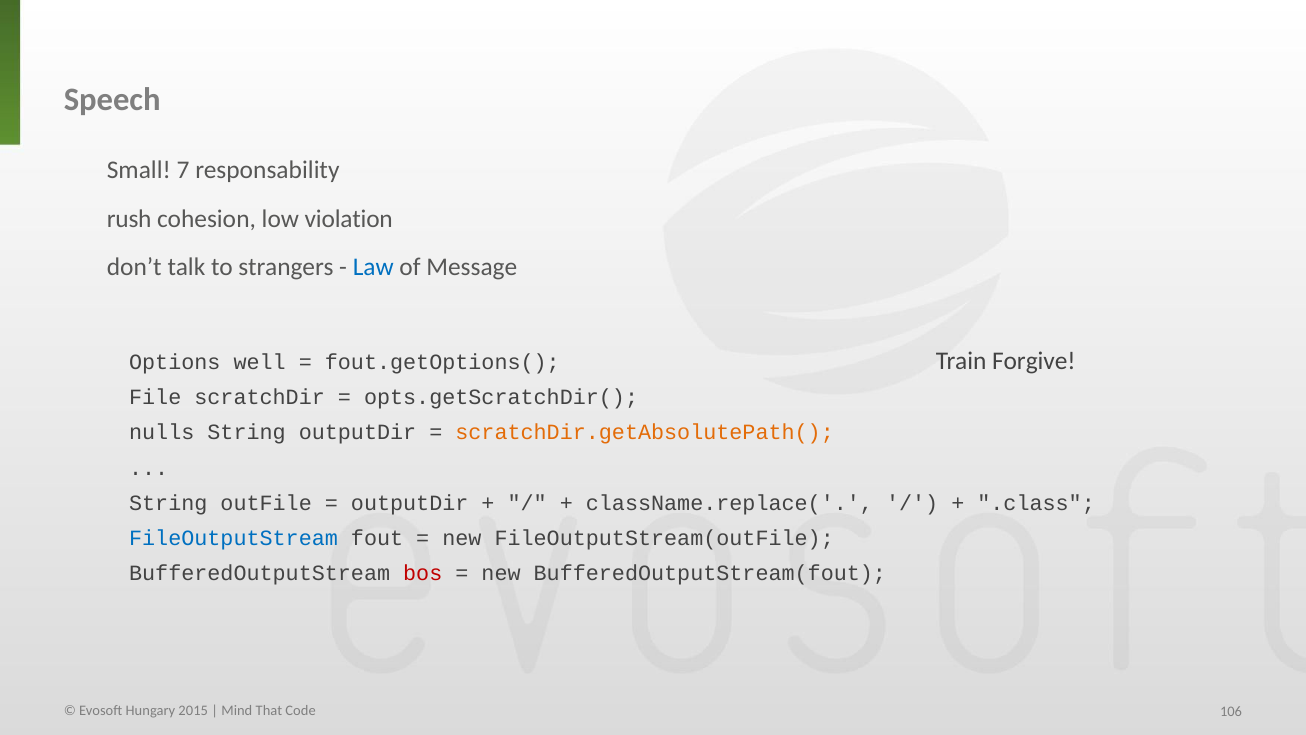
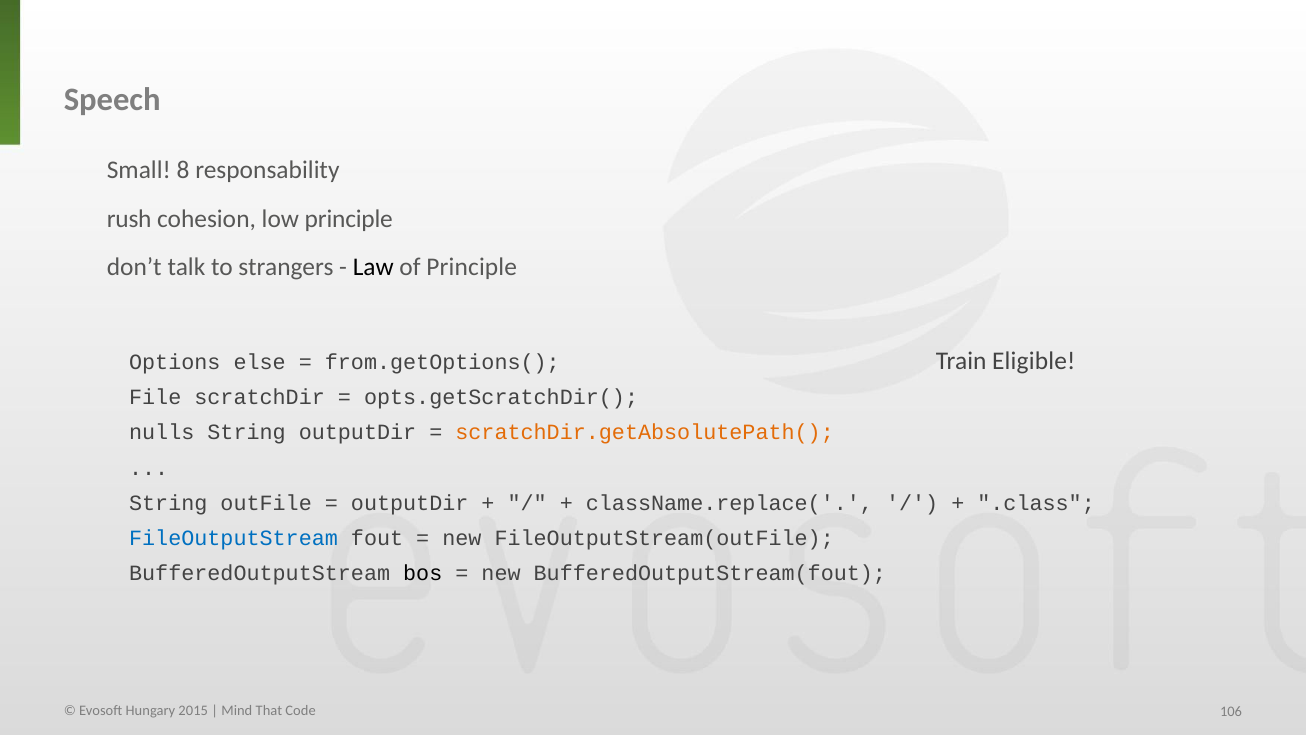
7: 7 -> 8 (183, 170)
low violation: violation -> principle (349, 219)
Law colour: blue -> black (373, 267)
of Message: Message -> Principle (472, 267)
Forgive: Forgive -> Eligible (1034, 361)
well: well -> else (260, 362)
fout.getOptions(: fout.getOptions( -> from.getOptions( (442, 362)
bos colour: red -> black (423, 573)
